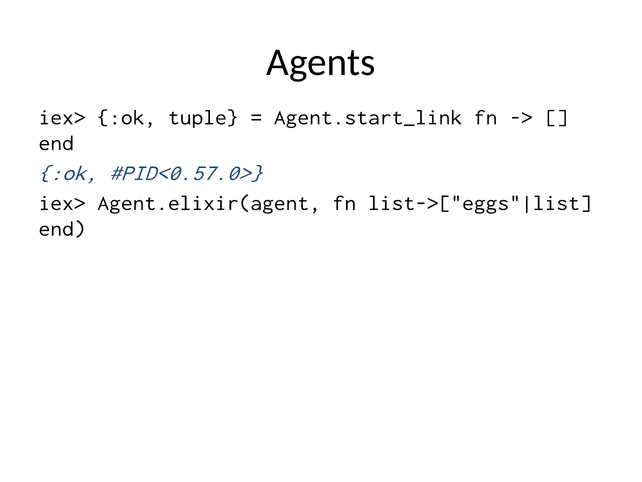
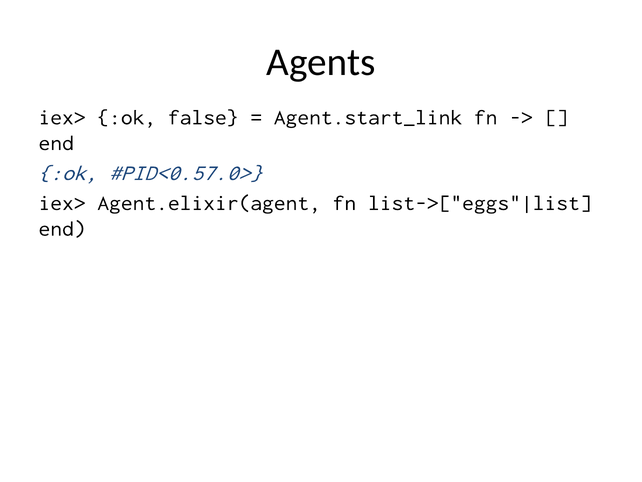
tuple: tuple -> false (203, 117)
